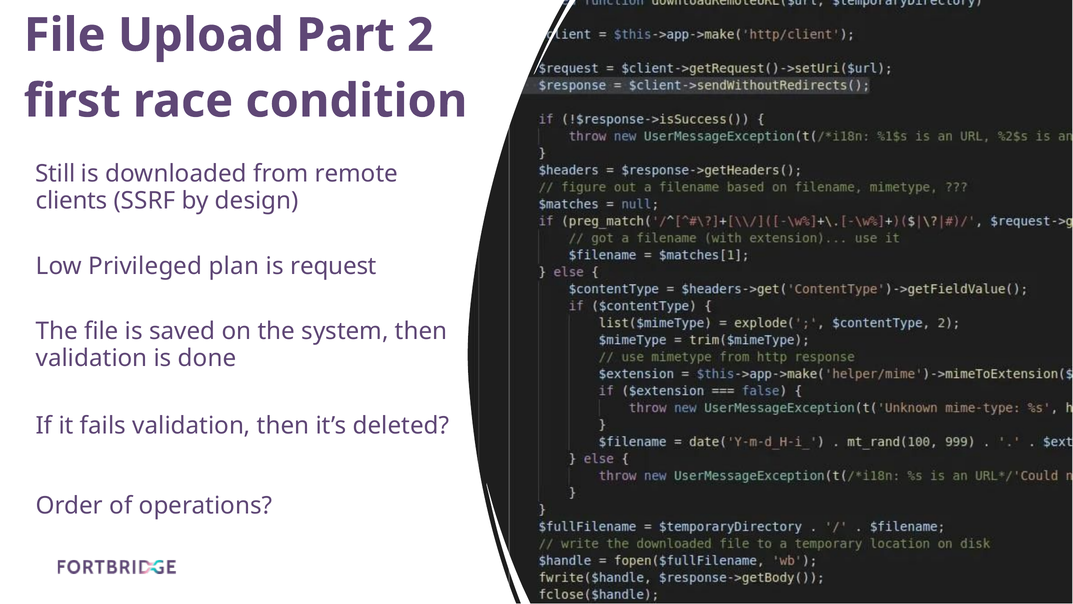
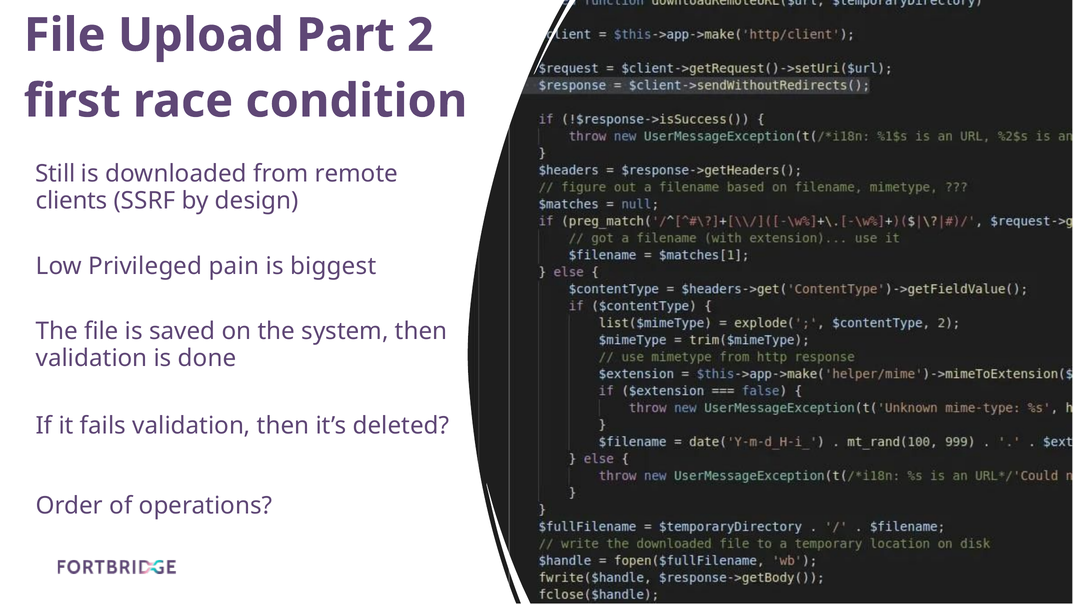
plan: plan -> pain (234, 266)
request: request -> biggest (333, 266)
